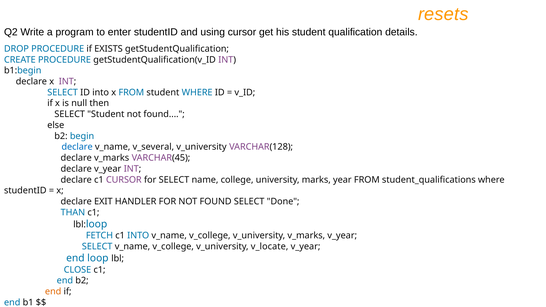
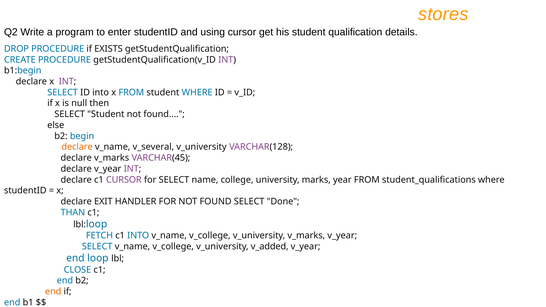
resets: resets -> stores (443, 14)
declare colour: blue -> orange (77, 147)
v_locate: v_locate -> v_added (270, 247)
